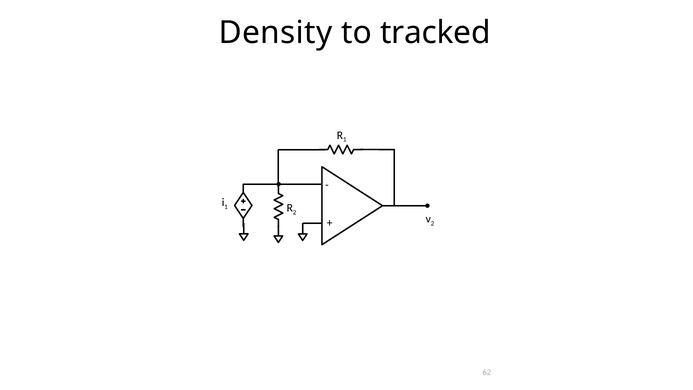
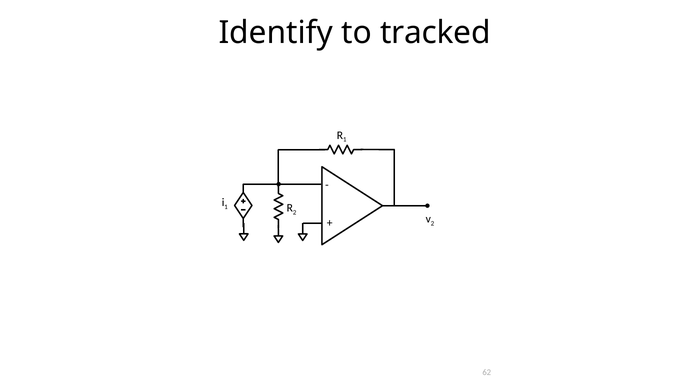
Density: Density -> Identify (276, 33)
